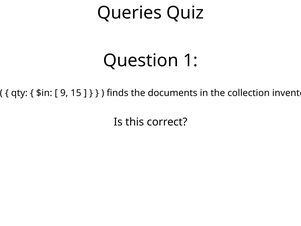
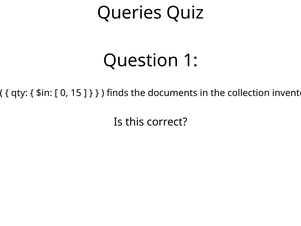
9: 9 -> 0 (64, 93)
